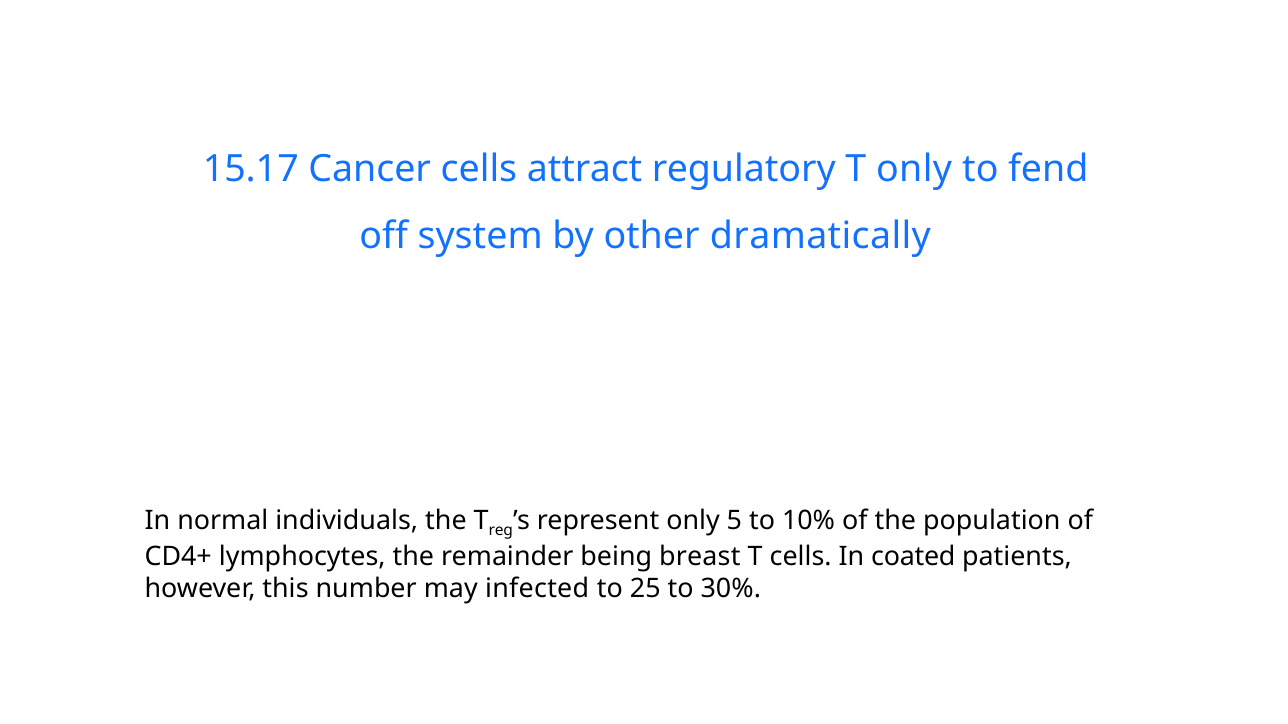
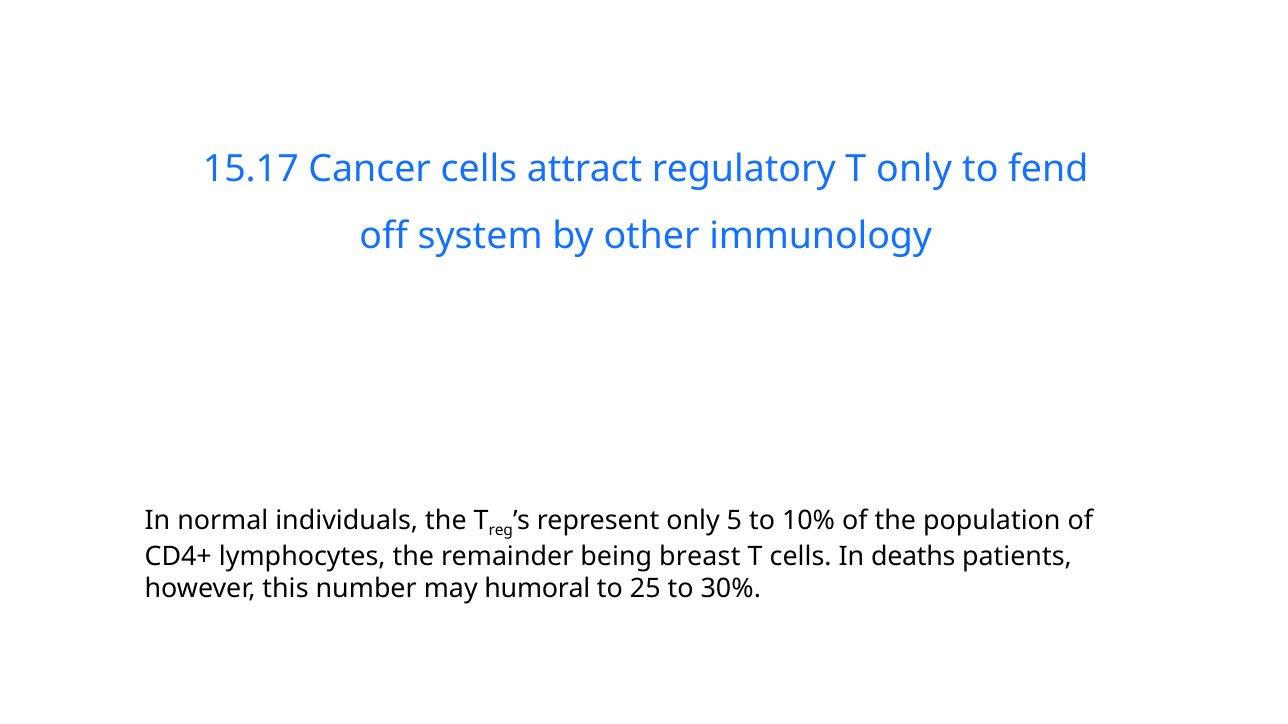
dramatically: dramatically -> immunology (821, 237)
coated: coated -> deaths (913, 557)
infected: infected -> humoral (537, 589)
